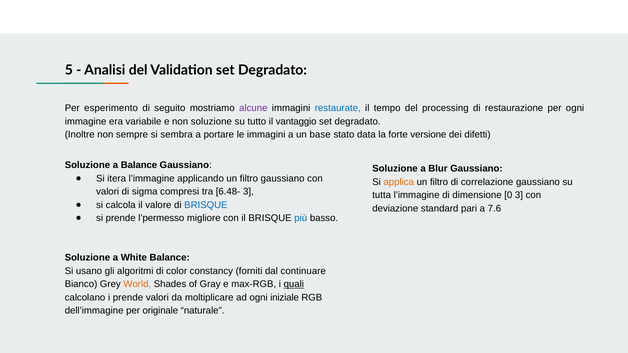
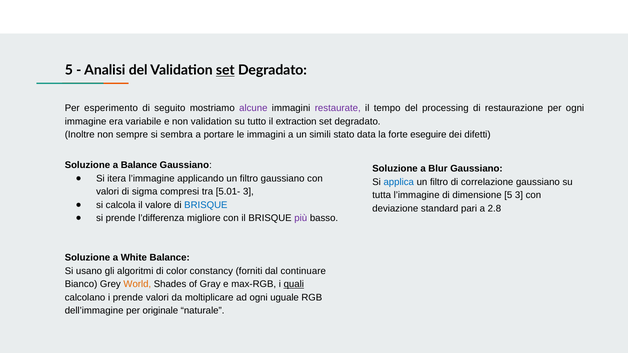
set underline: none -> present (225, 70)
restaurate colour: blue -> purple (338, 108)
non soluzione: soluzione -> validation (211, 121)
vantaggio: vantaggio -> extraction (296, 121)
base: base -> simili (320, 135)
versione: versione -> eseguire (428, 135)
applica colour: orange -> blue (399, 182)
6.48-: 6.48- -> 5.01- (228, 192)
dimensione 0: 0 -> 5 (508, 195)
7.6: 7.6 -> 2.8 (494, 209)
l’permesso: l’permesso -> l’differenza (161, 218)
più colour: blue -> purple (301, 218)
iniziale: iniziale -> uguale (285, 298)
